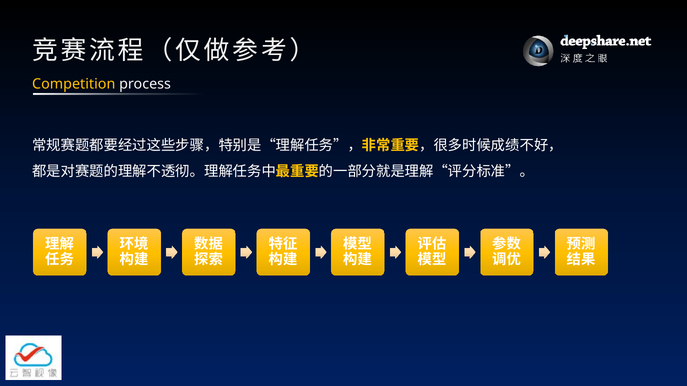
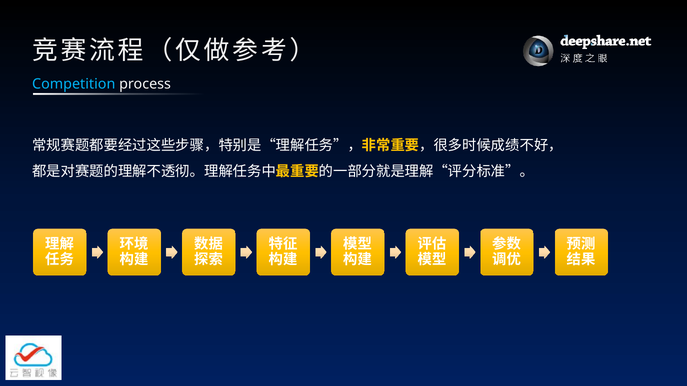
Competition colour: yellow -> light blue (74, 84)
